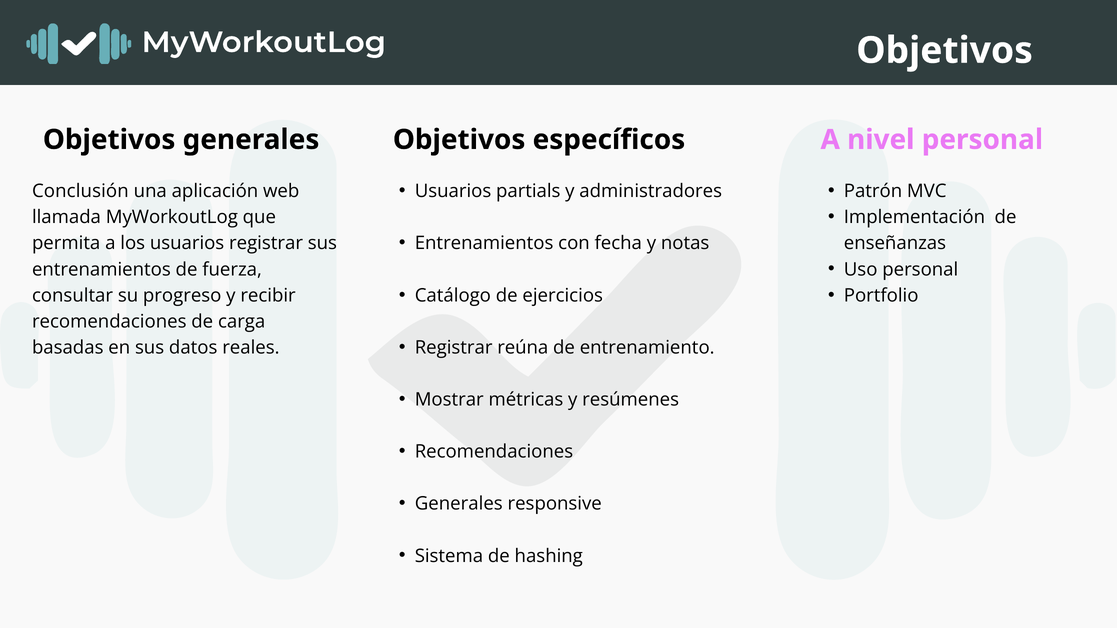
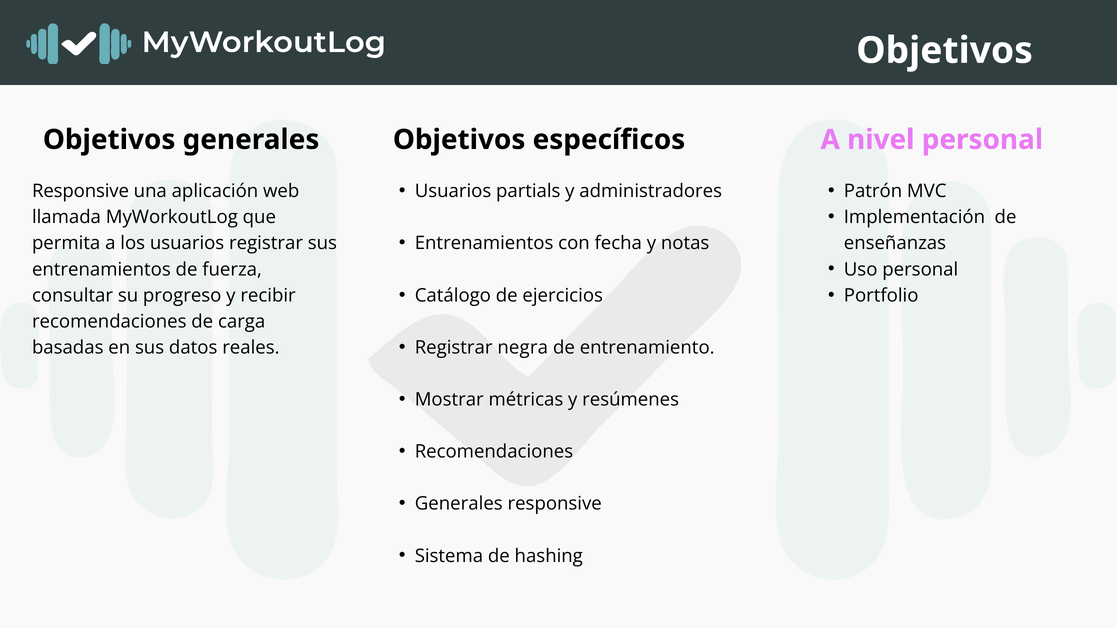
Conclusión: Conclusión -> Responsive (80, 191)
reúna: reúna -> negra (523, 348)
